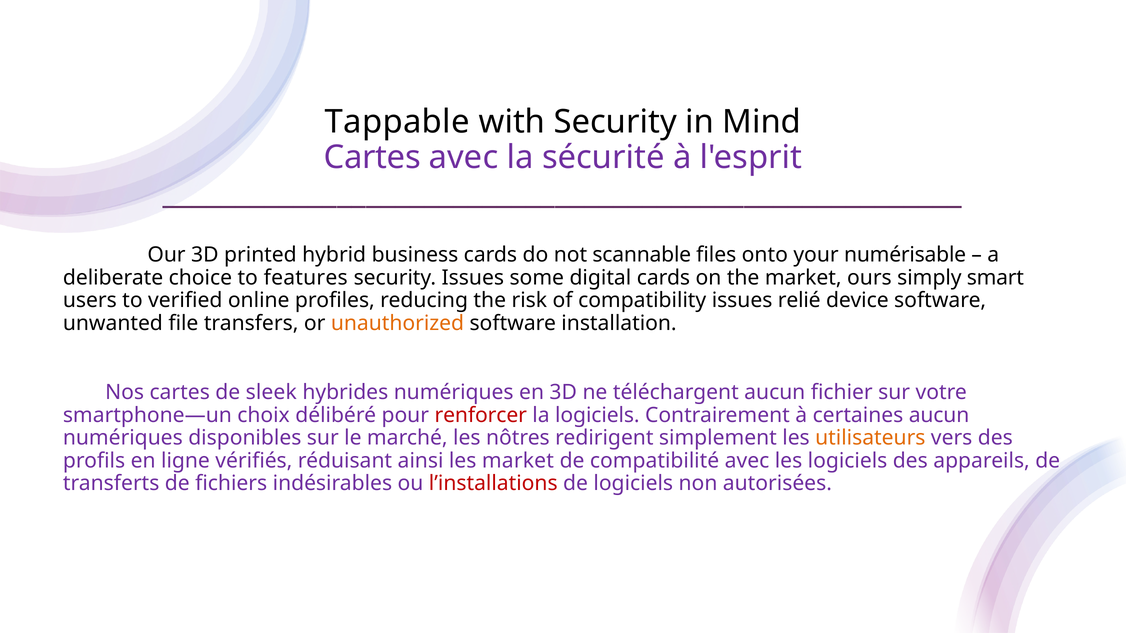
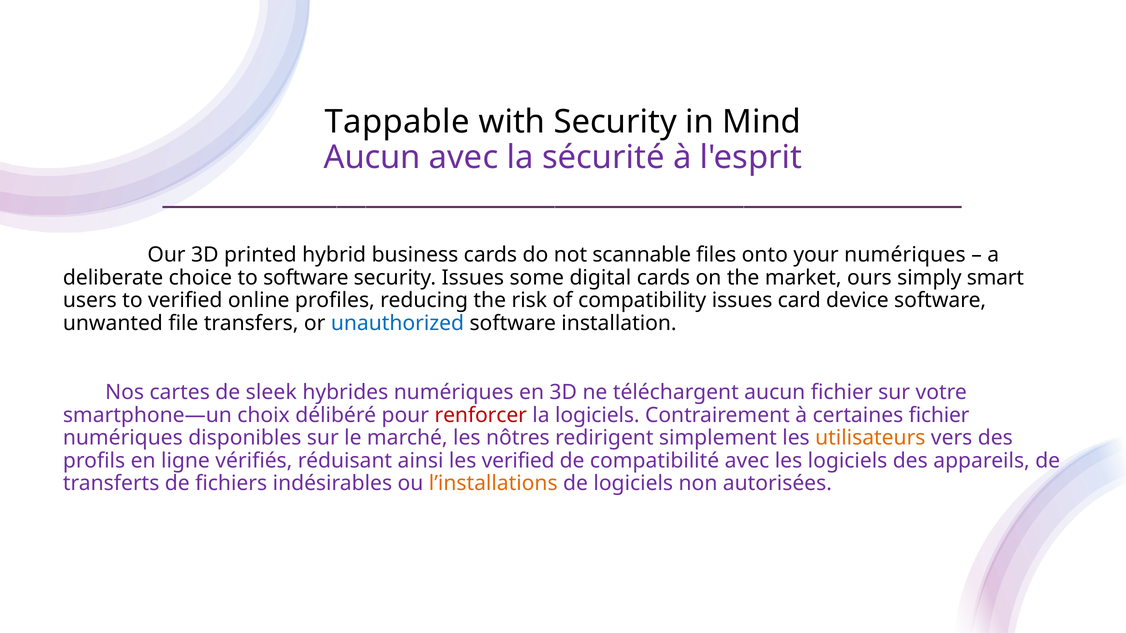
Cartes: Cartes -> Aucun (372, 157)
your numérisable: numérisable -> numériques (905, 255)
to features: features -> software (306, 278)
relié: relié -> card (799, 301)
unauthorized colour: orange -> blue (397, 323)
certaines aucun: aucun -> fichier (939, 415)
les market: market -> verified (518, 461)
l’installations colour: red -> orange (493, 484)
